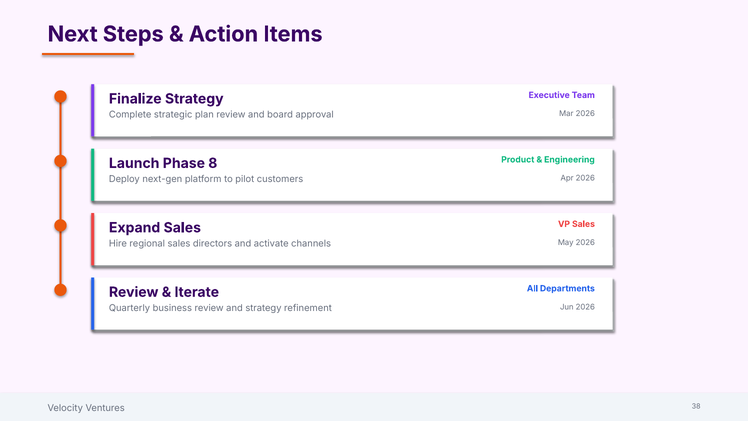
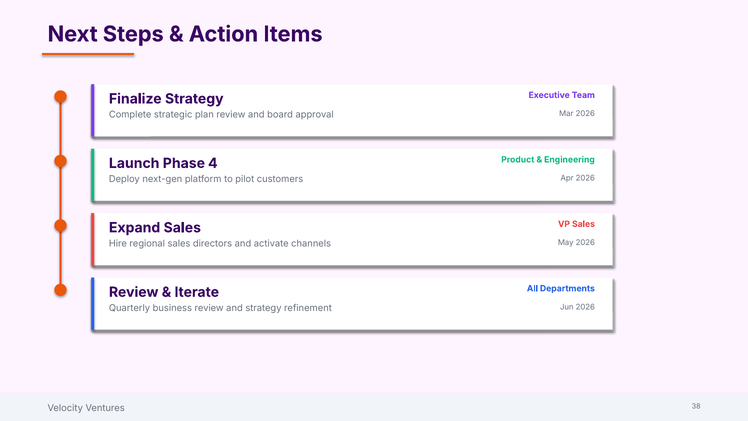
8: 8 -> 4 (213, 163)
